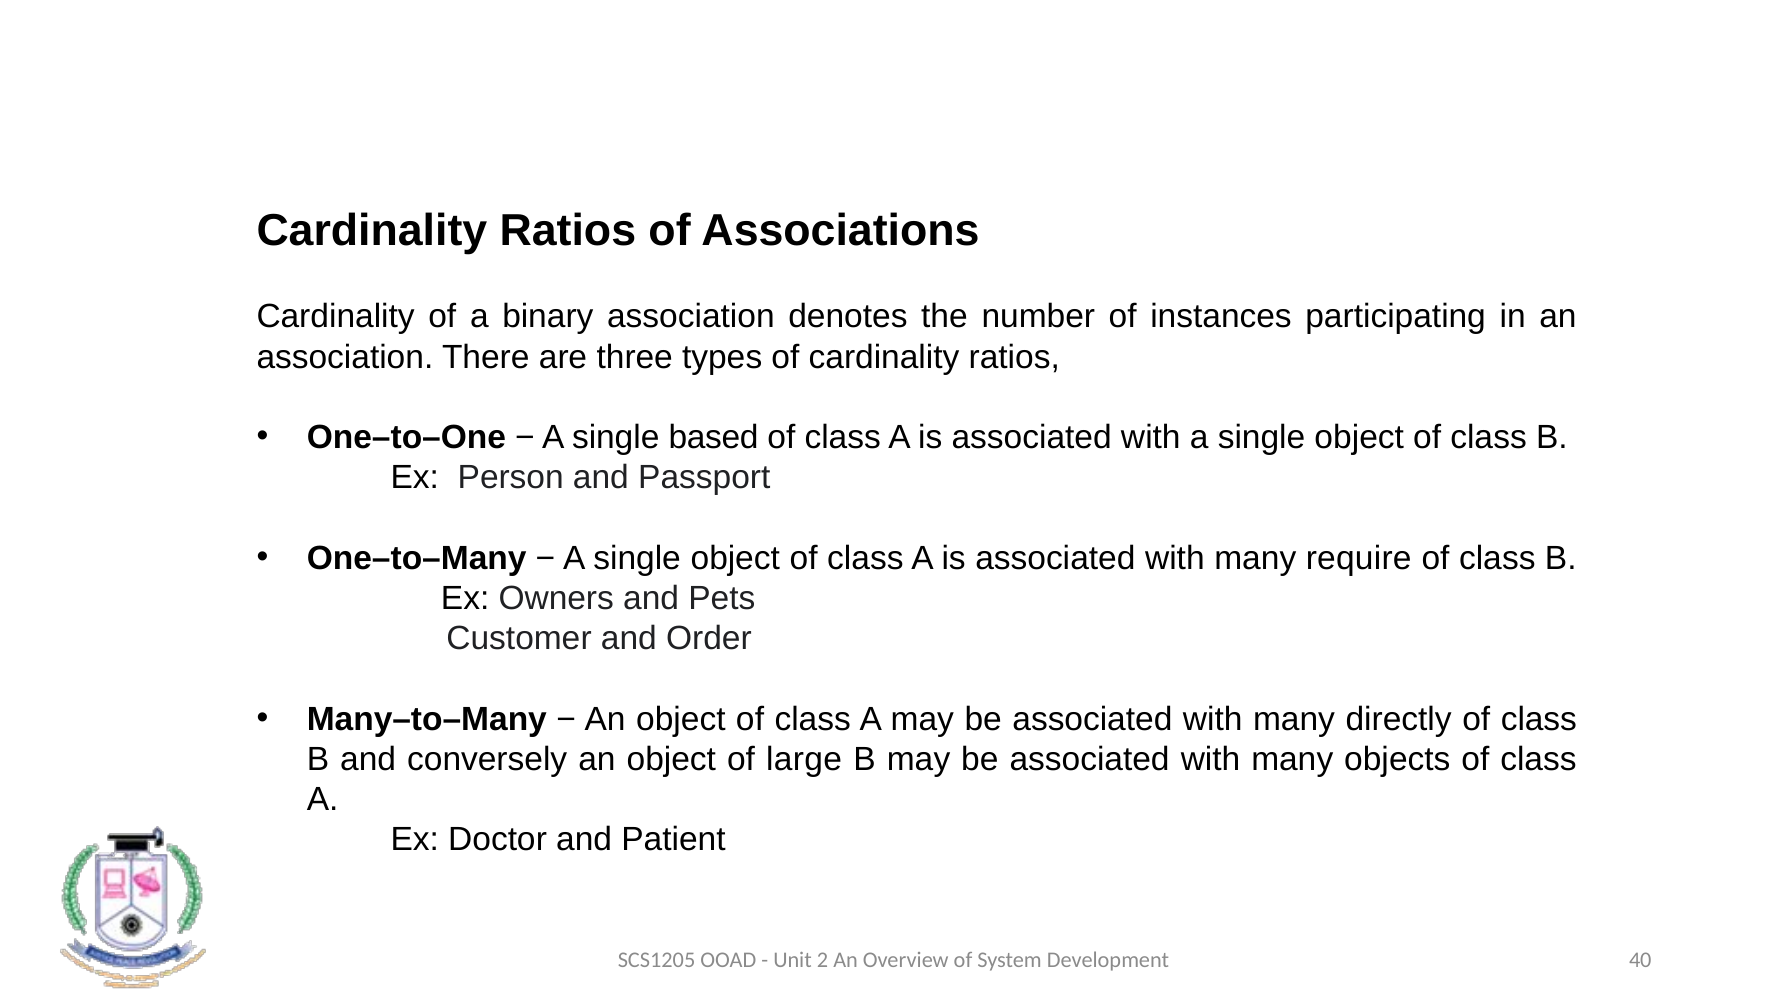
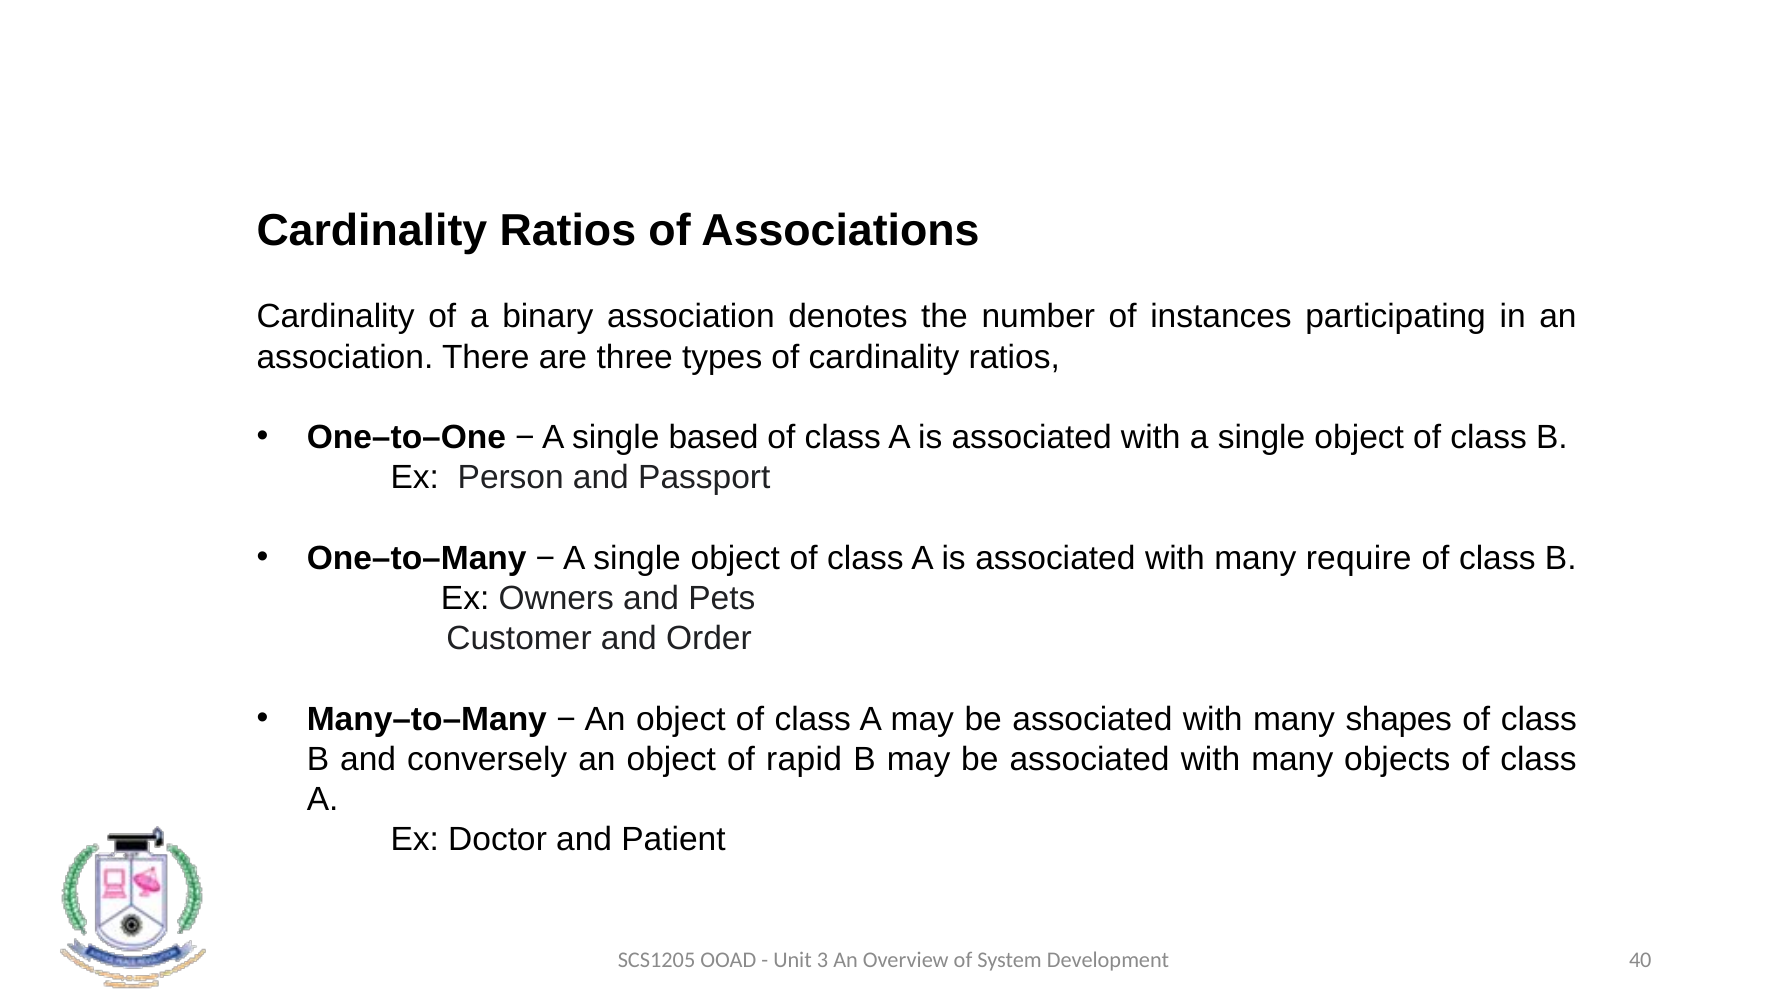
directly: directly -> shapes (1399, 719)
large: large -> rapid (804, 759)
2: 2 -> 3 (822, 960)
